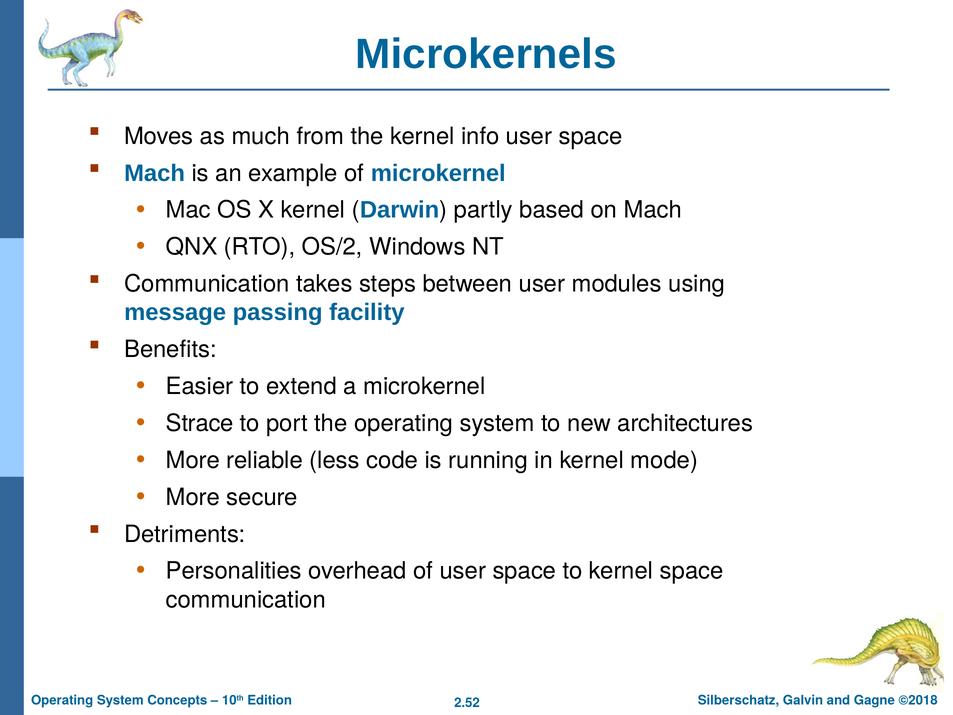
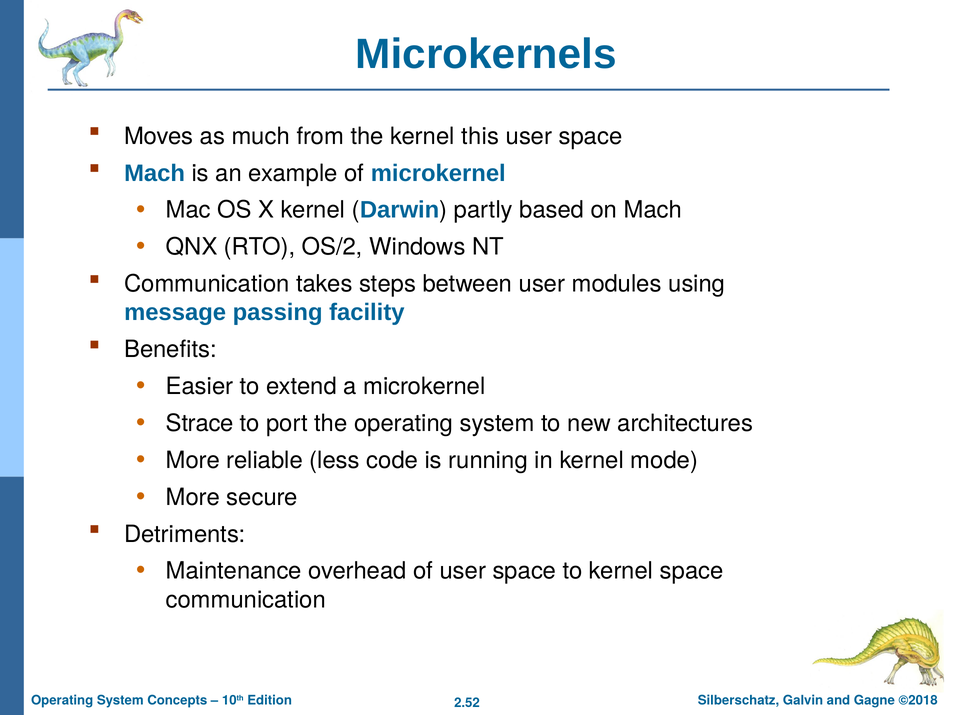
info: info -> this (480, 136)
Personalities: Personalities -> Maintenance (234, 571)
